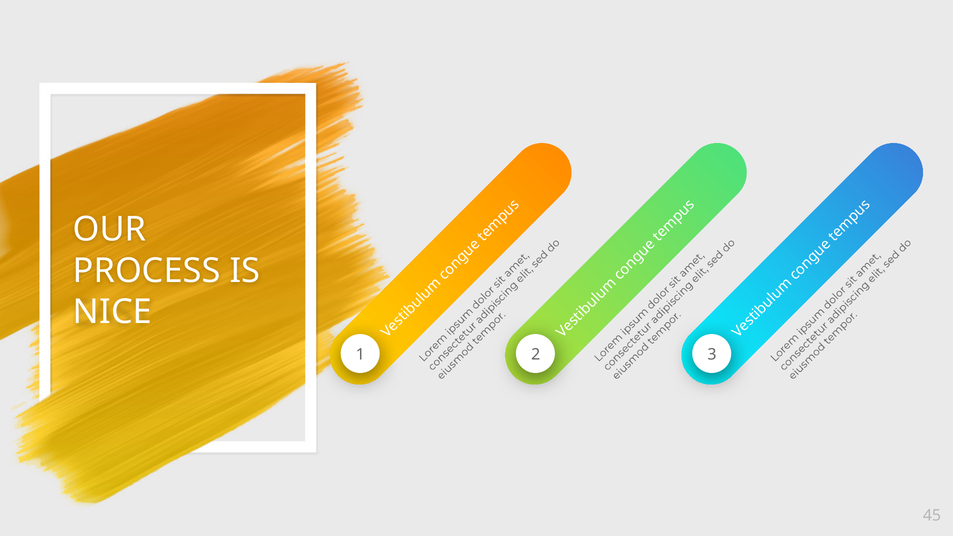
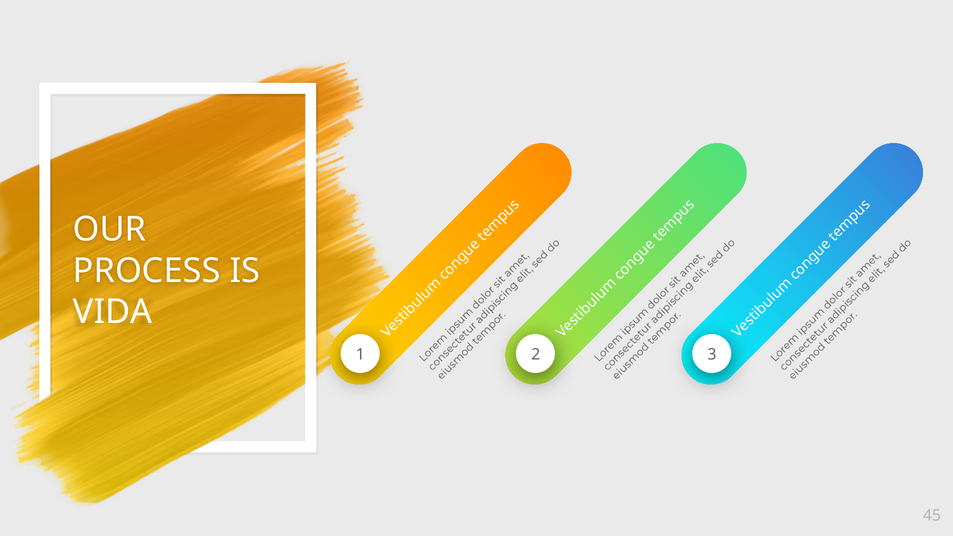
NICE: NICE -> VIDA (113, 312)
